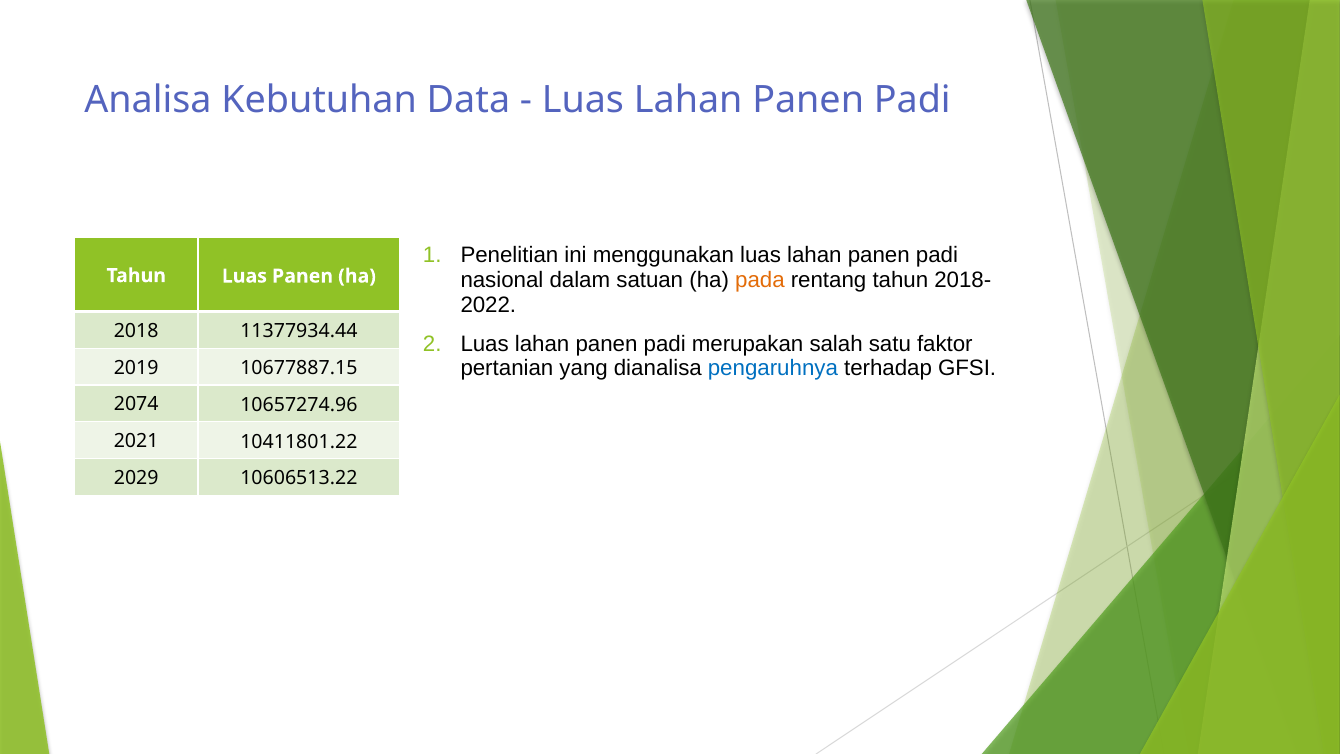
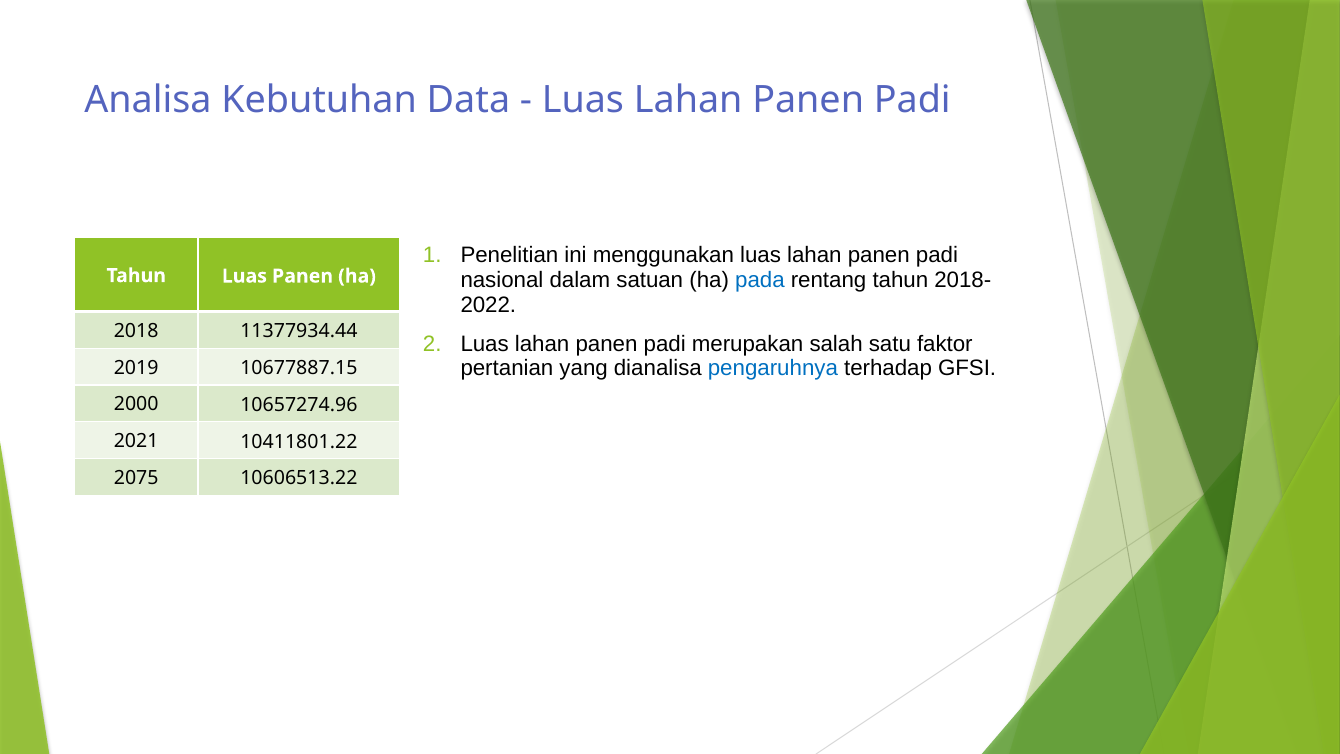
pada colour: orange -> blue (760, 280)
2074: 2074 -> 2000 (136, 404)
2029: 2029 -> 2075 (136, 478)
